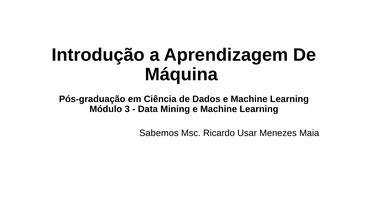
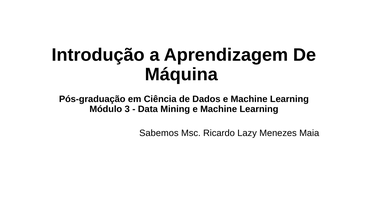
Usar: Usar -> Lazy (247, 133)
